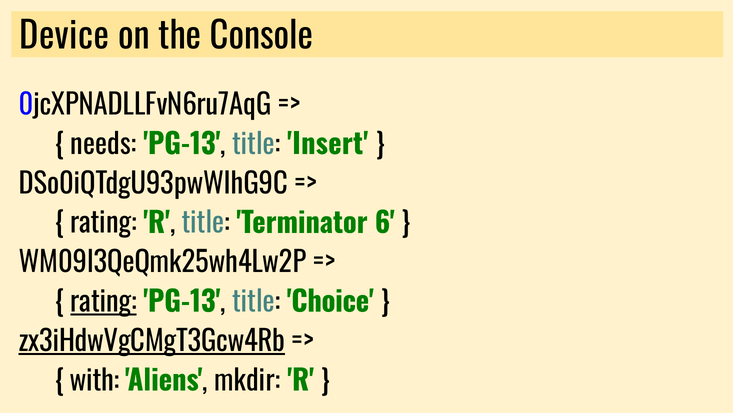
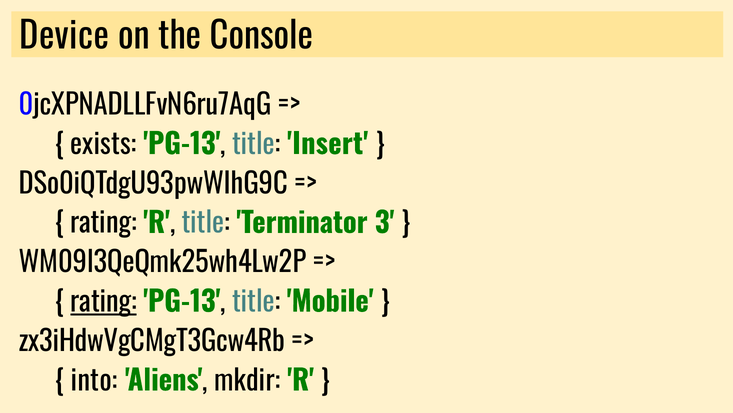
needs: needs -> exists (103, 144)
6: 6 -> 3 (385, 223)
Choice: Choice -> Mobile (330, 302)
zx3iHdwVgCMgT3Gcw4Rb underline: present -> none (152, 341)
with: with -> into (94, 380)
